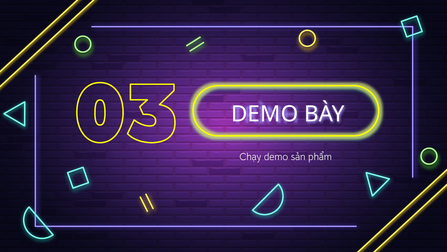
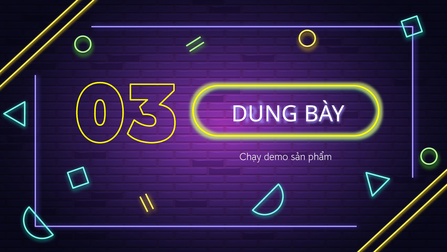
DEMO: DEMO -> DUNG (265, 114)
